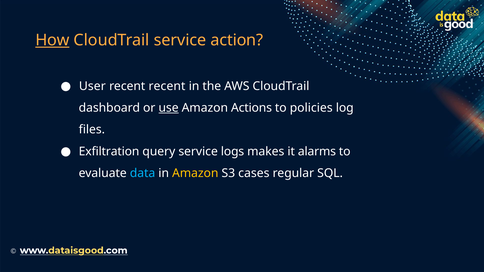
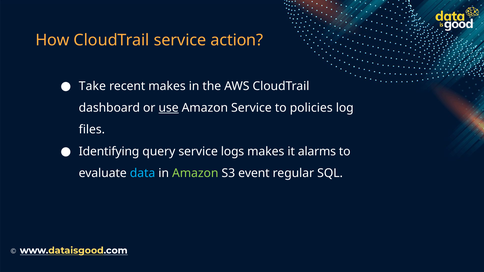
How underline: present -> none (52, 40)
User: User -> Take (92, 86)
recent recent: recent -> makes (167, 86)
Amazon Actions: Actions -> Service (251, 108)
Exfiltration: Exfiltration -> Identifying (109, 151)
Amazon colour: yellow -> light green (195, 173)
cases: cases -> event (254, 173)
